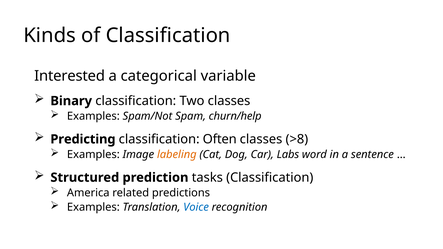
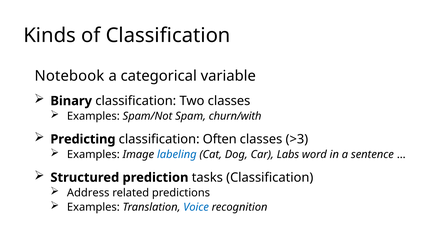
Interested: Interested -> Notebook (69, 76)
churn/help: churn/help -> churn/with (235, 116)
>8: >8 -> >3 (297, 139)
labeling colour: orange -> blue (177, 155)
America: America -> Address (88, 193)
